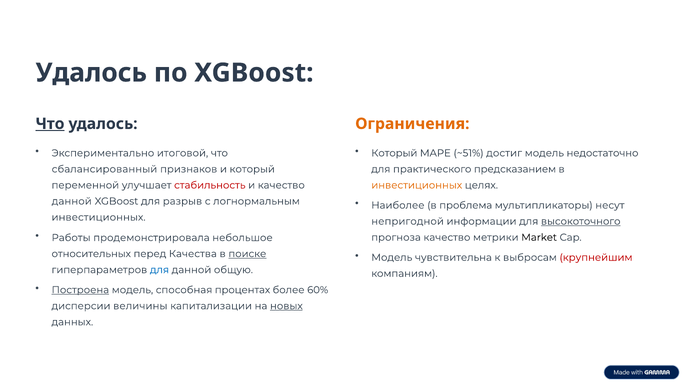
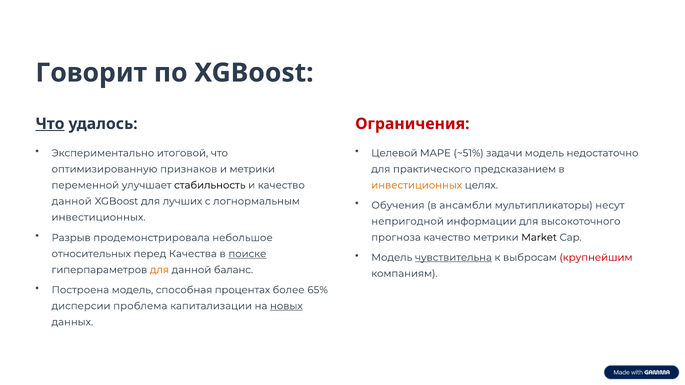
Удалось: Удалось -> Говорит (91, 73)
Ограничения colour: orange -> red (412, 124)
Который: Который -> Целевой (394, 153)
достиг: достиг -> задачи (504, 153)
сбалансированный: сбалансированный -> оптимизированную (105, 169)
и который: который -> метрики (252, 169)
стабильность colour: red -> black (210, 185)
разрыв: разрыв -> лучших (183, 201)
Наиболее: Наиболее -> Обучения (398, 205)
проблема: проблема -> ансамбли (466, 205)
высокоточного underline: present -> none (581, 222)
Работы: Работы -> Разрыв (71, 238)
чувствительна underline: none -> present (453, 258)
для colour: blue -> orange (159, 270)
общую: общую -> баланс (233, 270)
Построена underline: present -> none (80, 290)
60%: 60% -> 65% (318, 290)
величины: величины -> проблема (140, 306)
